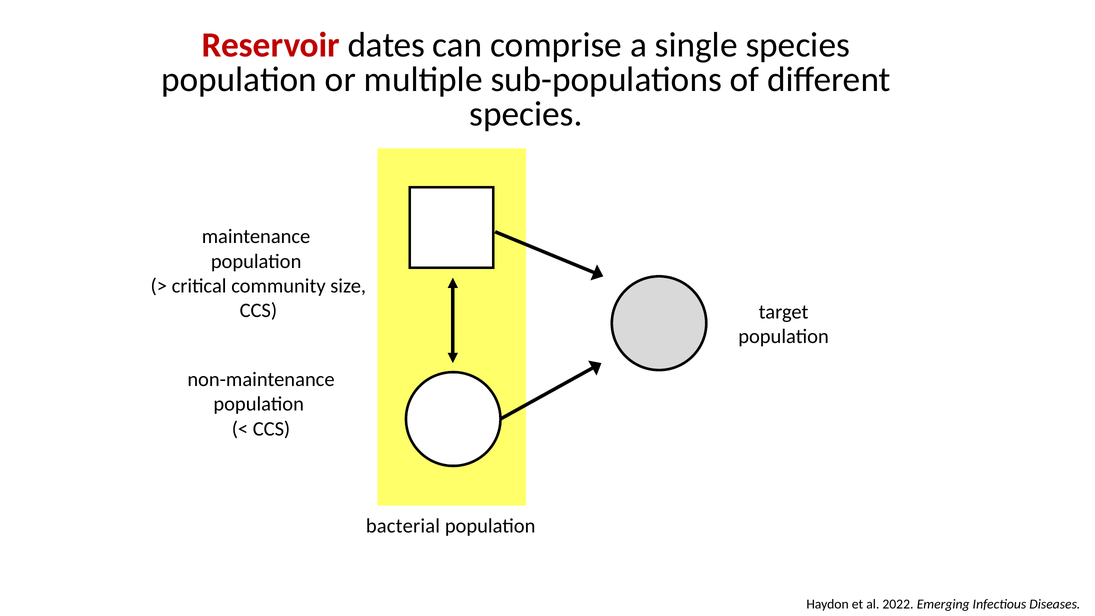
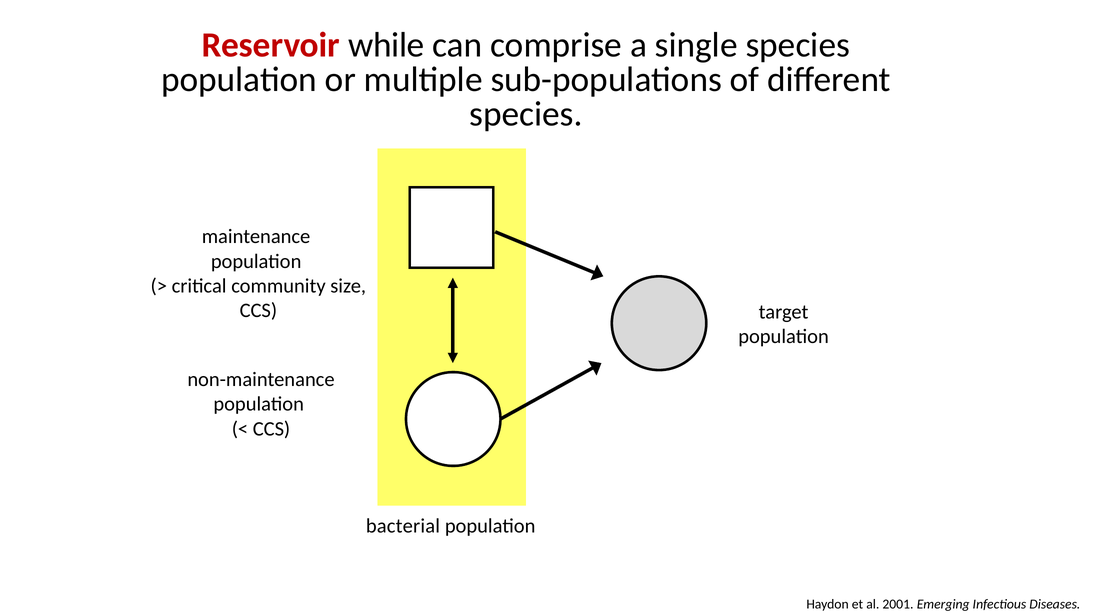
dates: dates -> while (386, 45)
2022: 2022 -> 2001 (898, 604)
